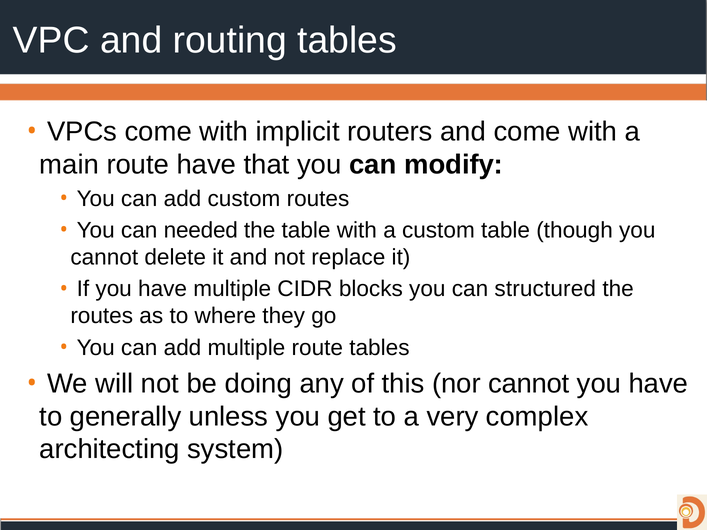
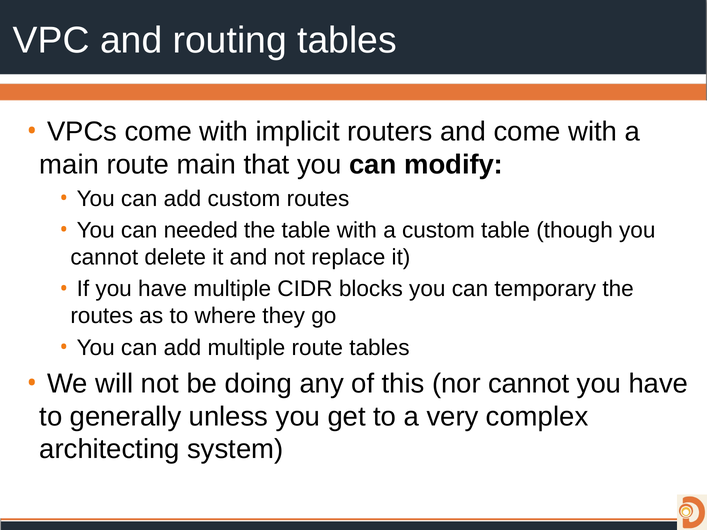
route have: have -> main (206, 165)
structured: structured -> temporary (545, 289)
